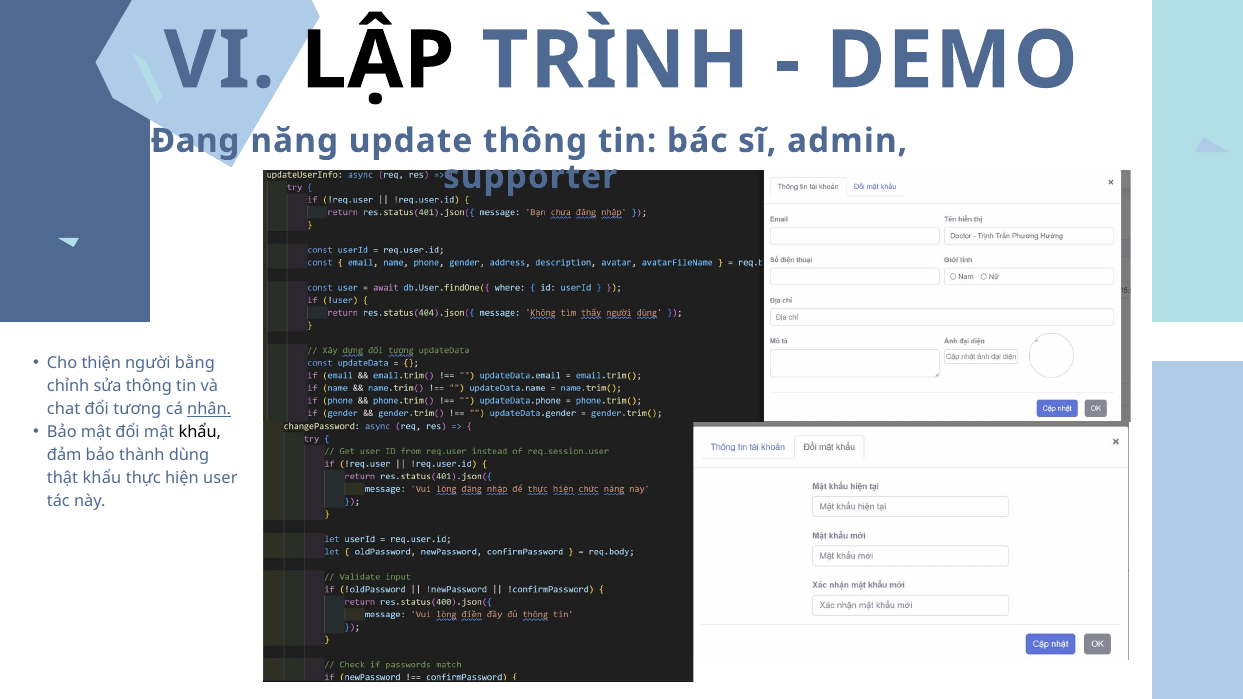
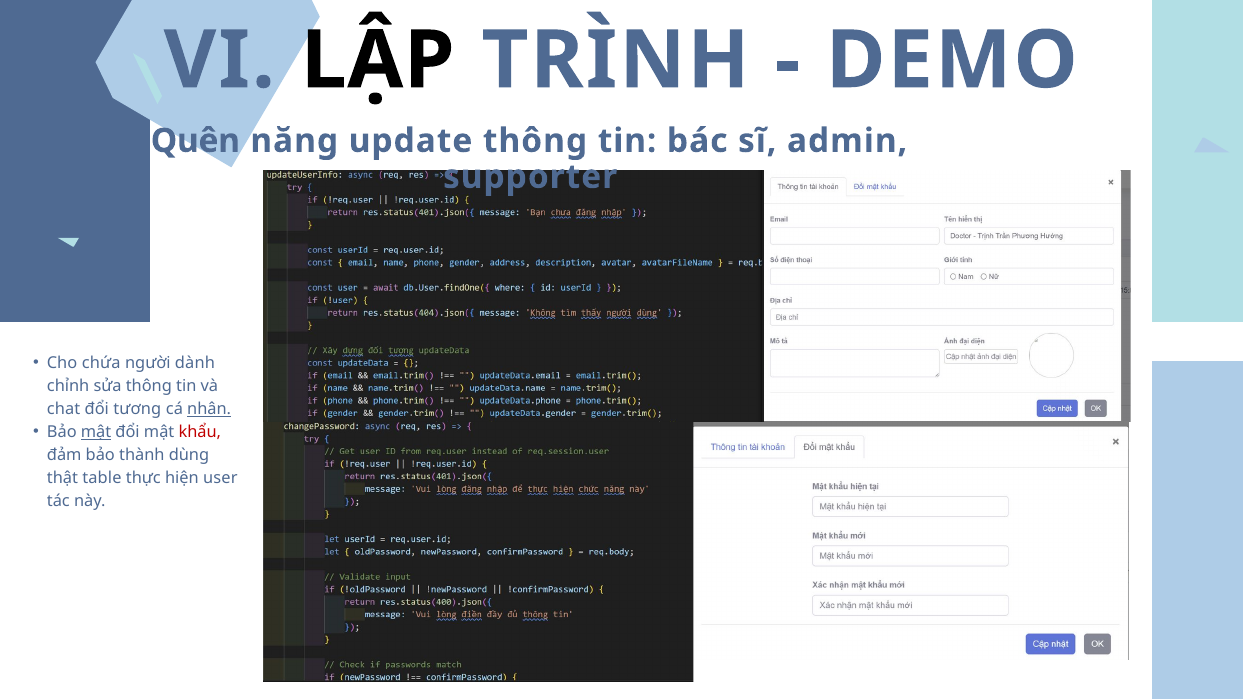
Đang: Đang -> Quên (195, 141)
thiện: thiện -> chứa (101, 363)
bằng: bằng -> dành (195, 363)
mật underline: none -> present (96, 432)
khẩu colour: black -> red (200, 432)
thật khẩu: khẩu -> table (102, 478)
